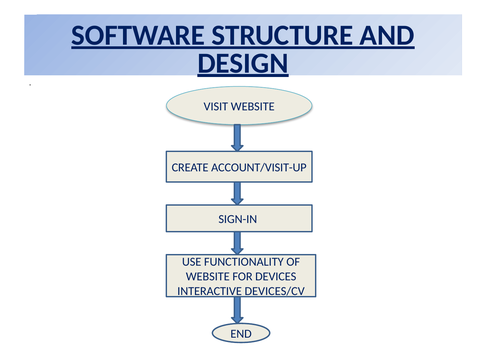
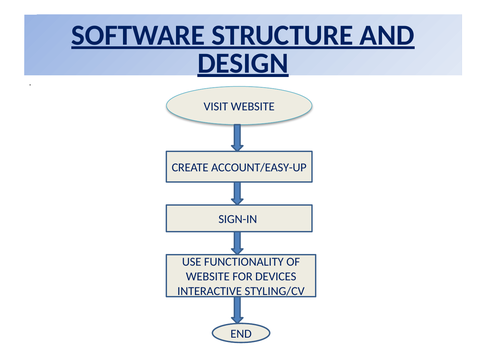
ACCOUNT/VISIT-UP: ACCOUNT/VISIT-UP -> ACCOUNT/EASY-UP (259, 168)
DEVICES/CV: DEVICES/CV -> STYLING/CV (275, 291)
